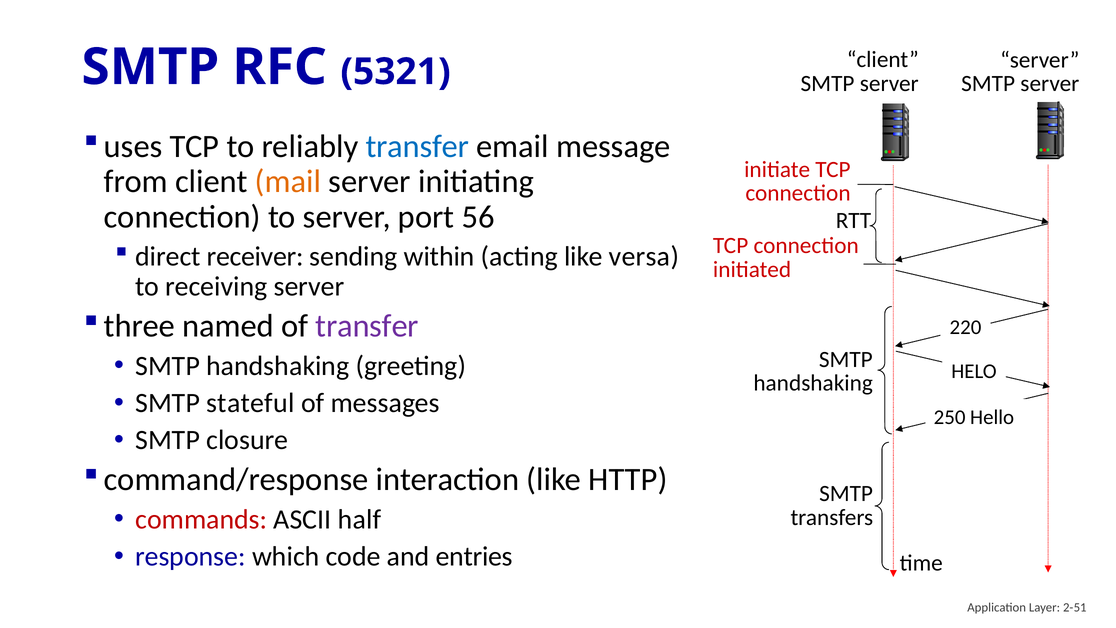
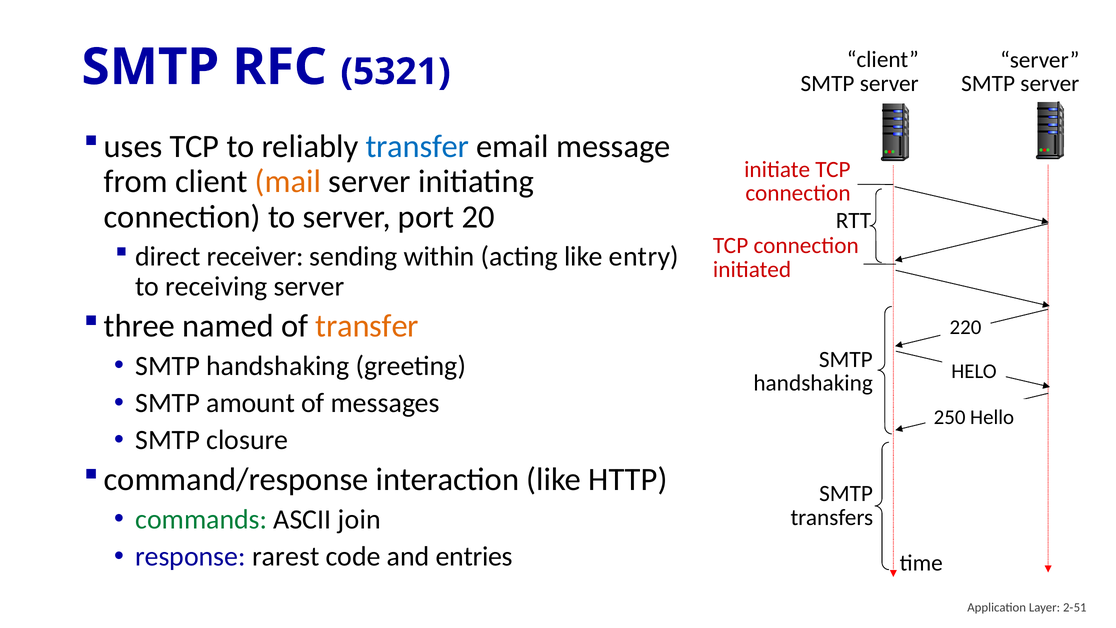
56: 56 -> 20 (478, 217)
versa: versa -> entry (644, 256)
transfer colour: purple -> orange (367, 326)
stateful: stateful -> amount (251, 403)
commands colour: red -> green (201, 519)
half: half -> join (359, 519)
which: which -> rarest (286, 556)
